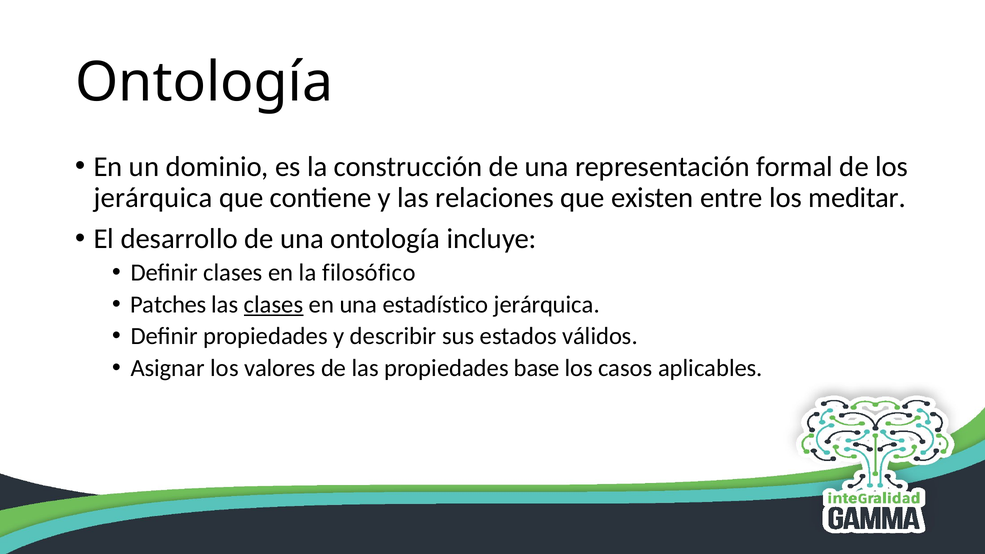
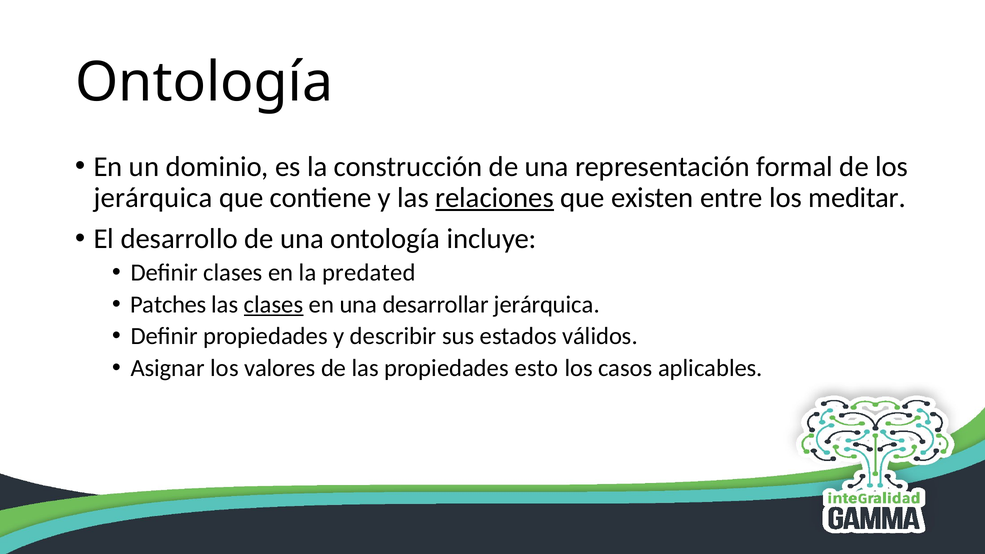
relaciones underline: none -> present (495, 198)
filosófico: filosófico -> predated (369, 273)
estadístico: estadístico -> desarrollar (436, 305)
base: base -> esto (537, 368)
